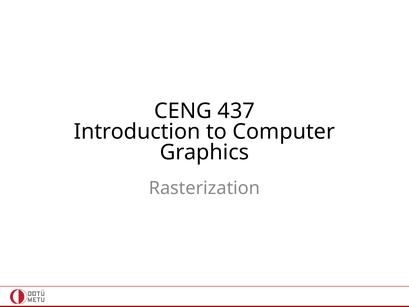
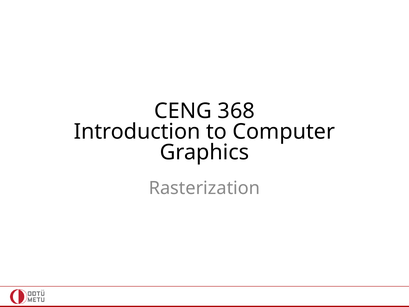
437: 437 -> 368 (236, 111)
